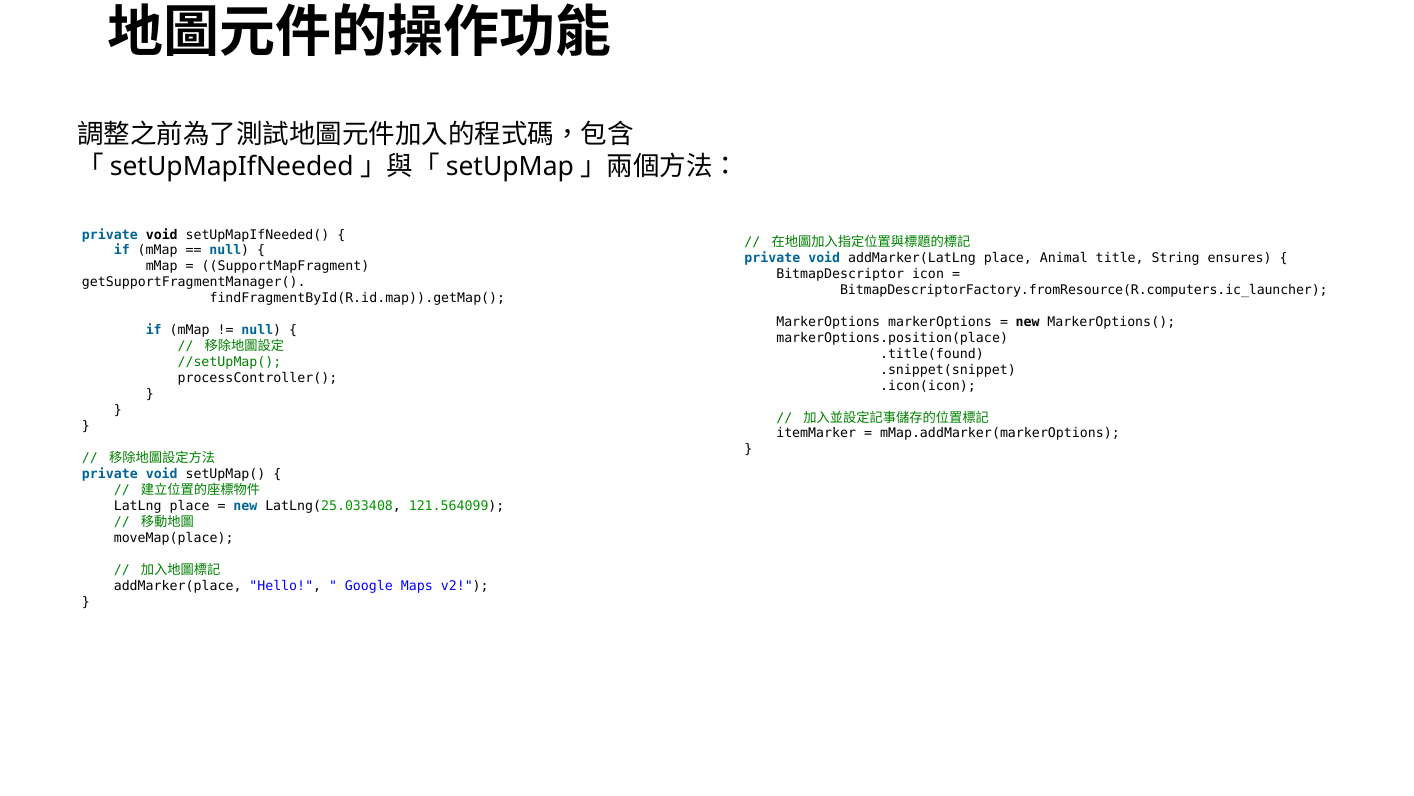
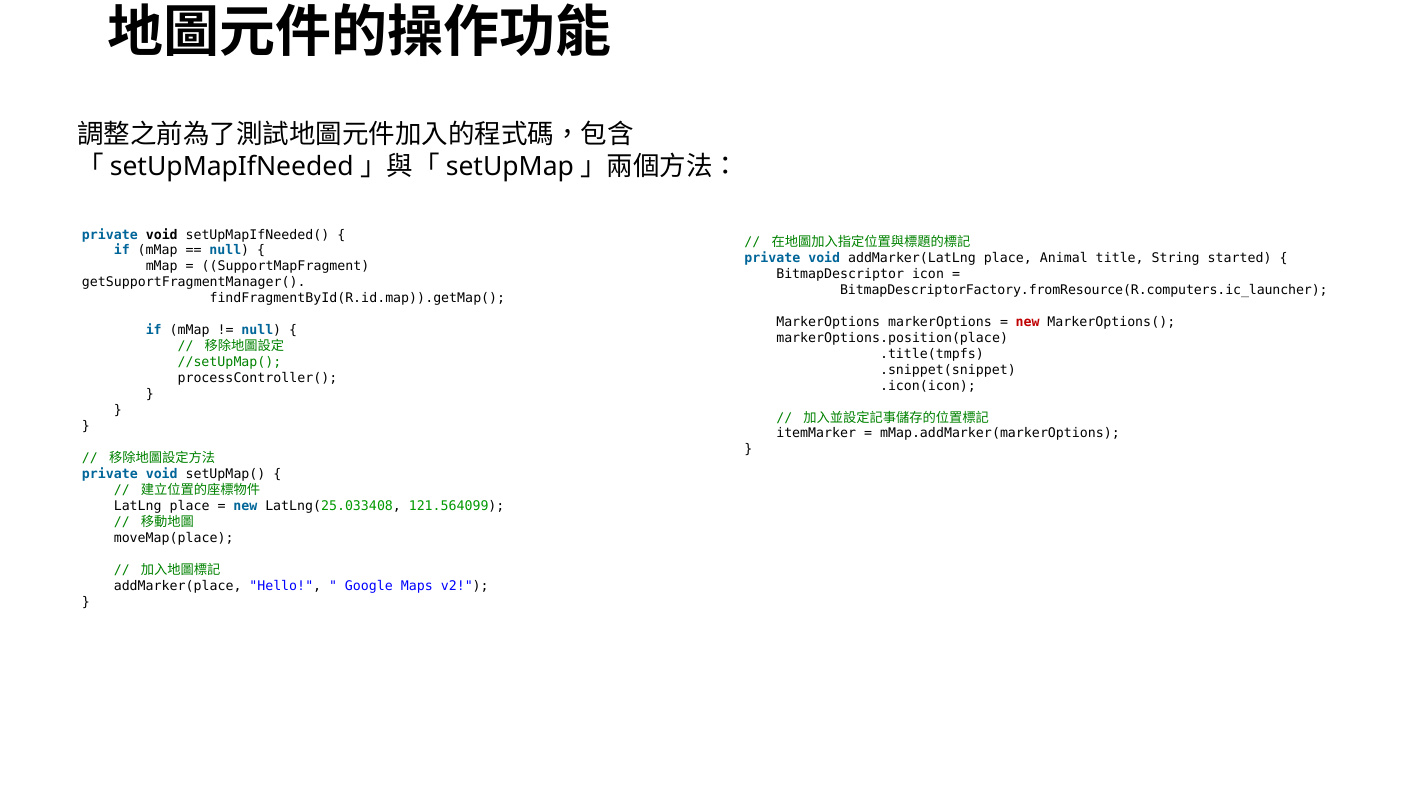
ensures: ensures -> started (1240, 258)
new colour: black -> red (1028, 322)
.title(found: .title(found -> .title(tmpfs (932, 354)
